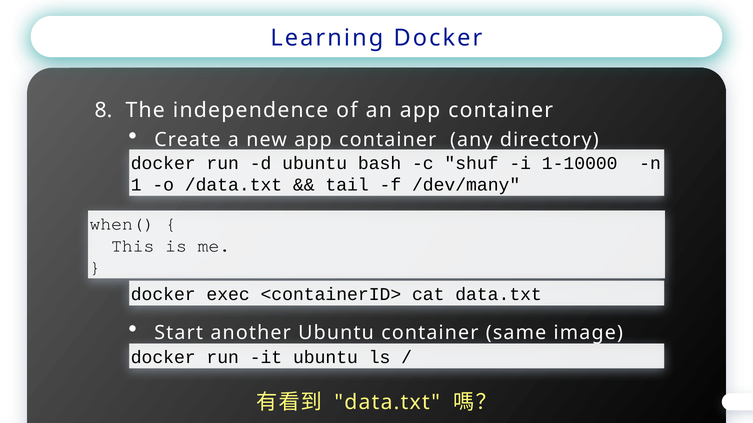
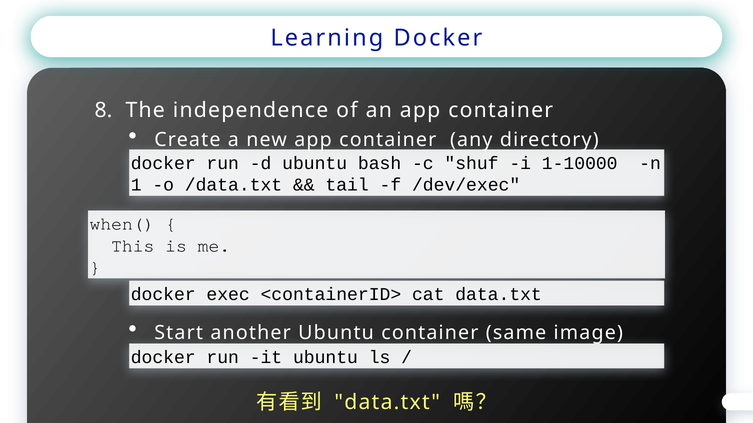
/dev/many: /dev/many -> /dev/exec (466, 185)
